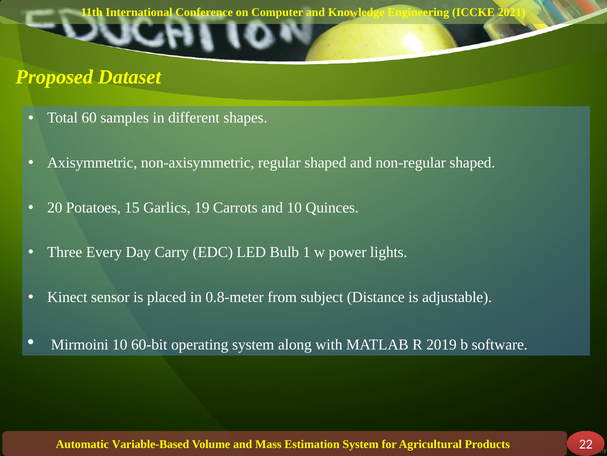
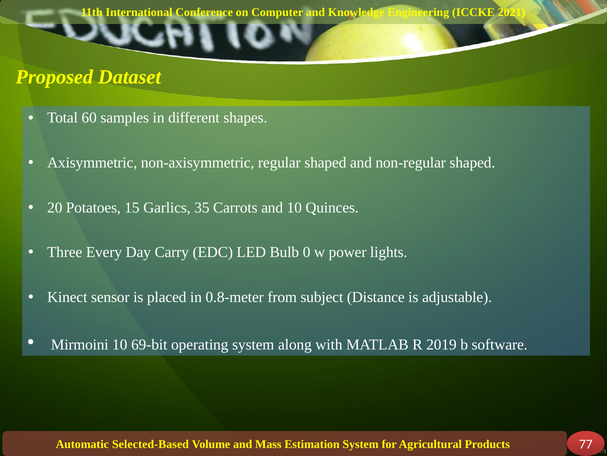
19: 19 -> 35 (202, 207)
1: 1 -> 0 (307, 252)
60-bit: 60-bit -> 69-bit (149, 344)
Variable-Based: Variable-Based -> Selected-Based (150, 444)
22: 22 -> 77 (586, 444)
